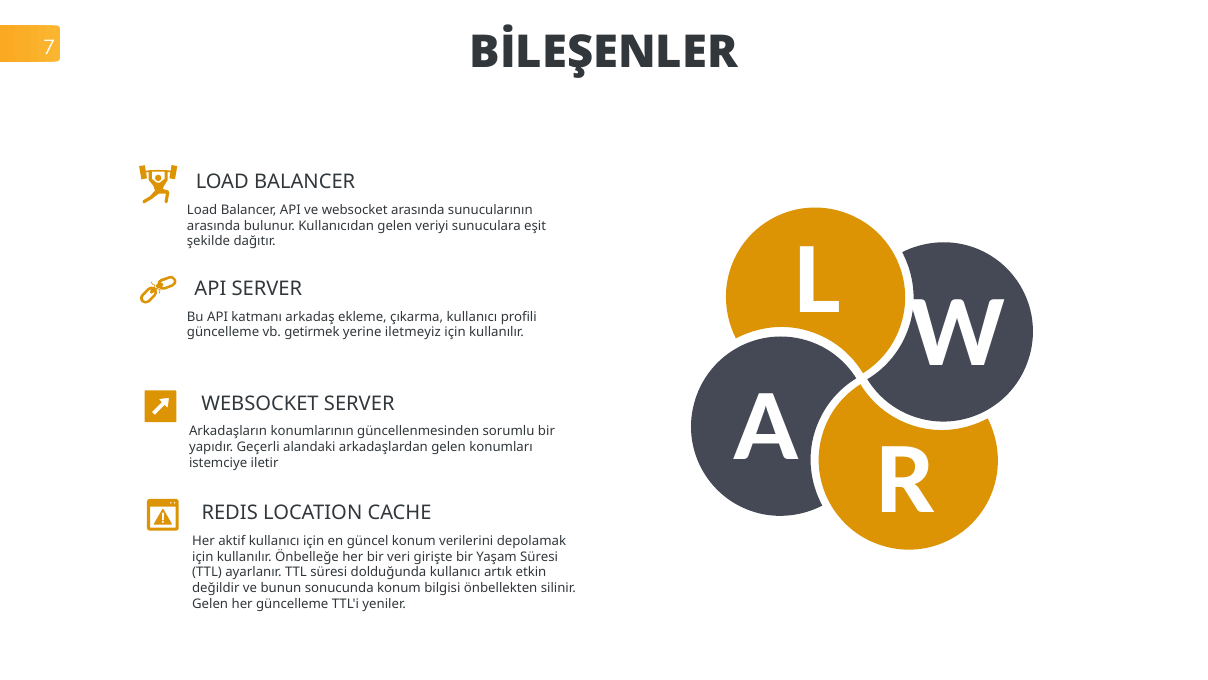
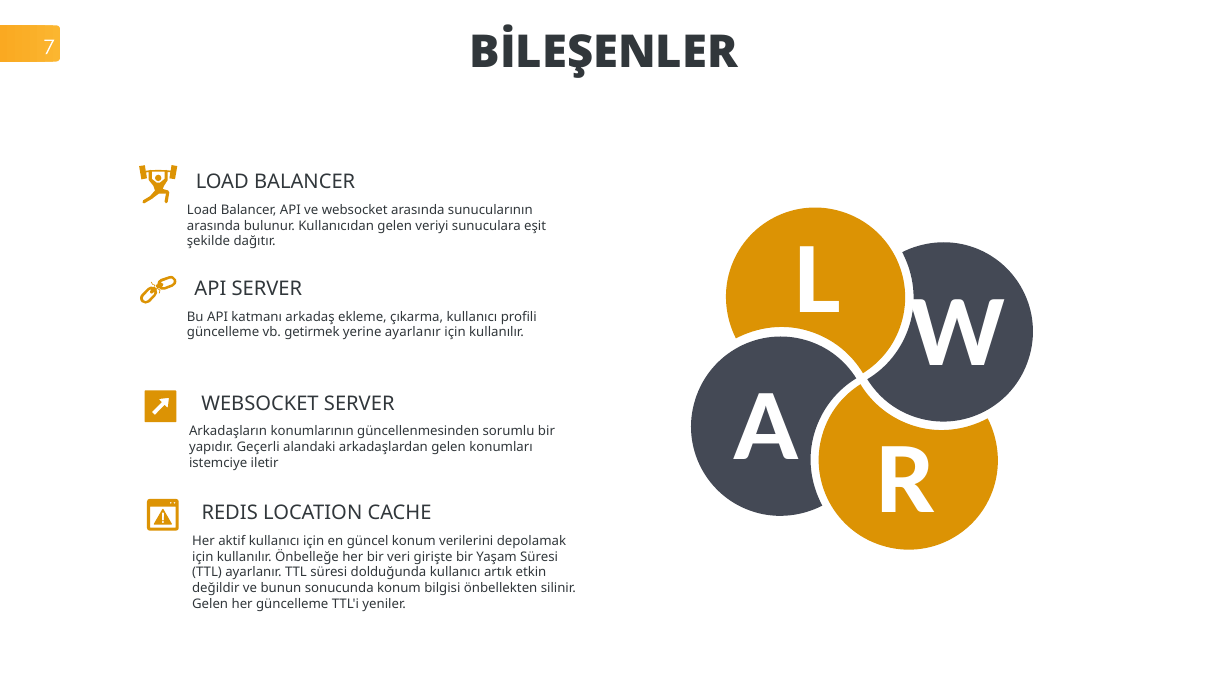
yerine iletmeyiz: iletmeyiz -> ayarlanır (413, 332)
